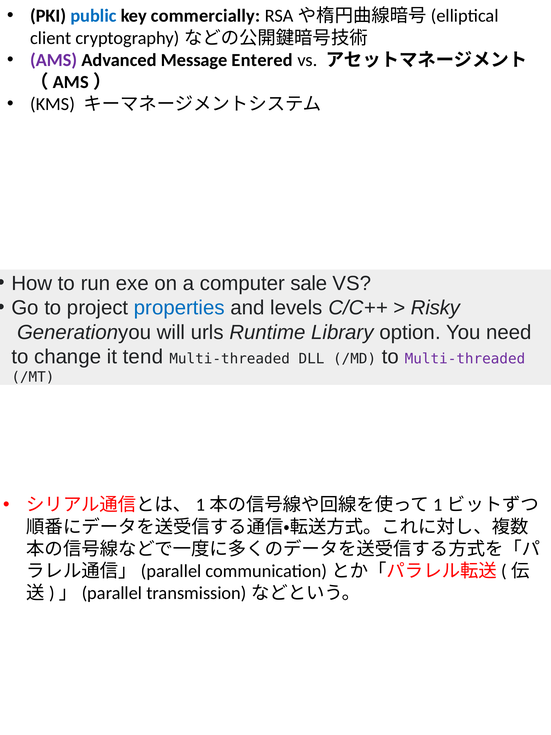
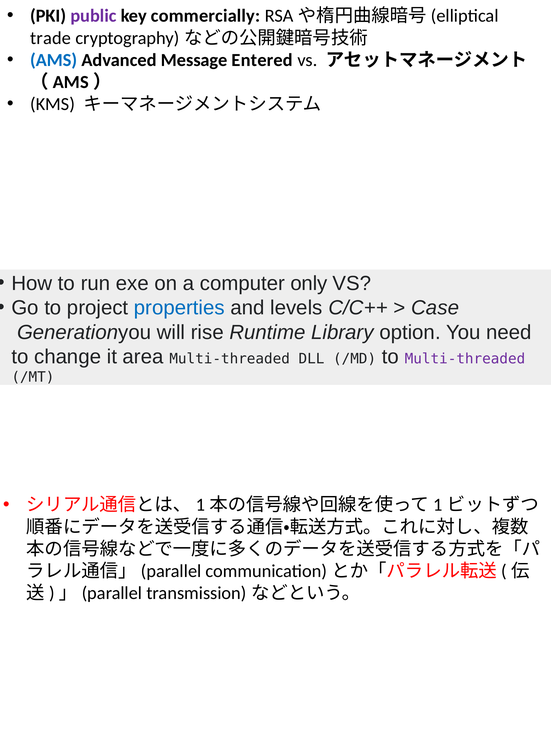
public colour: blue -> purple (93, 16)
client: client -> trade (51, 38)
AMS colour: purple -> blue (54, 60)
sale: sale -> only (309, 283)
Risky: Risky -> Case (435, 308)
urls: urls -> rise (207, 332)
tend: tend -> area (143, 357)
